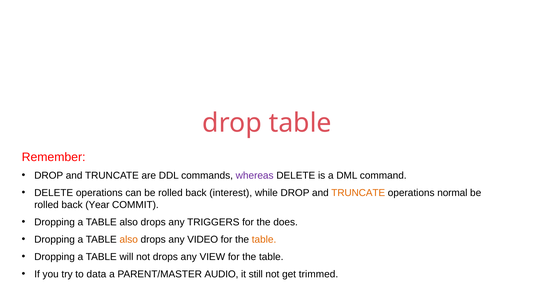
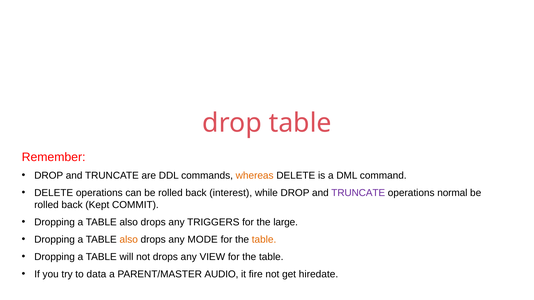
whereas colour: purple -> orange (255, 176)
TRUNCATE colour: orange -> purple (358, 193)
Year: Year -> Kept (97, 205)
does: does -> large (286, 222)
VIDEO: VIDEO -> MODE (203, 240)
still: still -> fire (256, 274)
trimmed: trimmed -> hiredate (319, 274)
